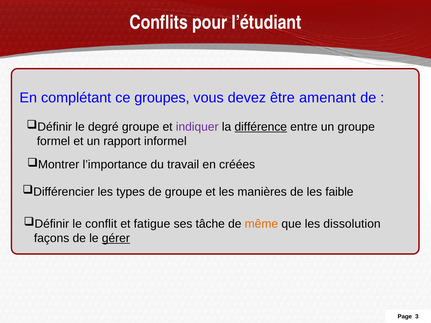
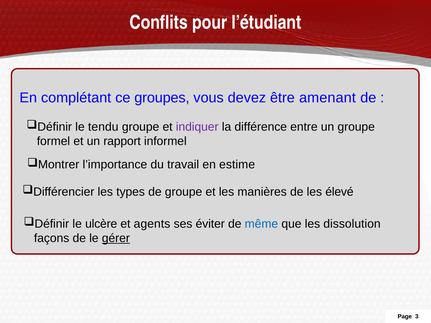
degré: degré -> tendu (103, 127)
différence underline: present -> none (261, 127)
créées: créées -> estime (237, 165)
faible: faible -> élevé (339, 192)
conflit: conflit -> ulcère (101, 224)
fatigue: fatigue -> agents (152, 224)
tâche: tâche -> éviter (210, 224)
même colour: orange -> blue (261, 224)
